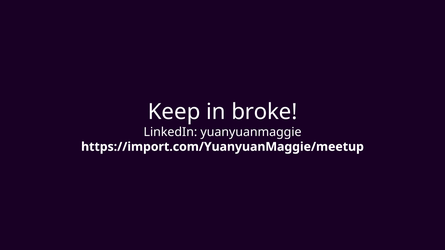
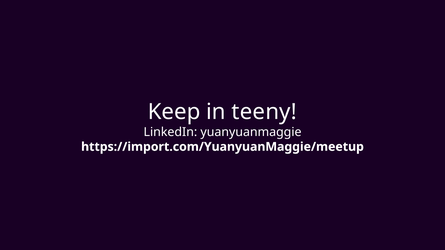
broke: broke -> teeny (264, 112)
